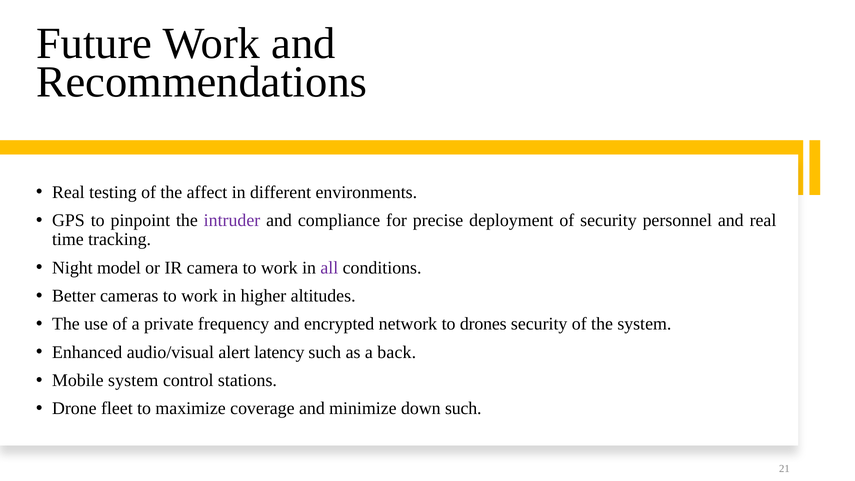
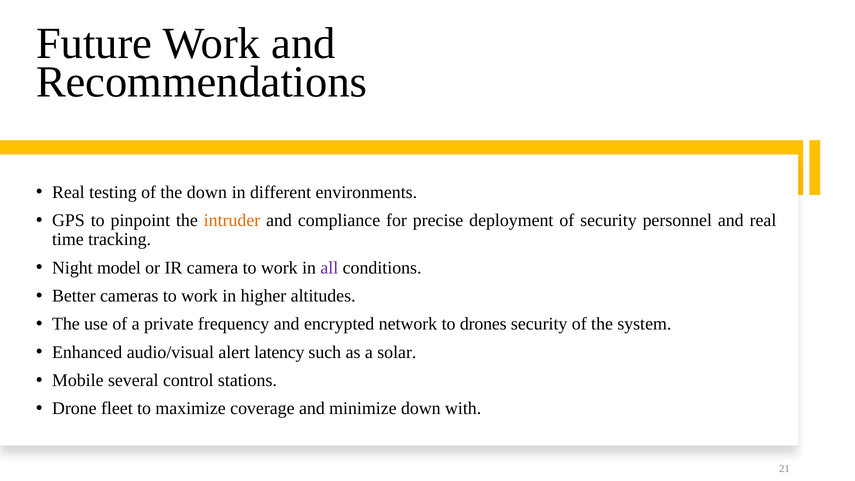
the affect: affect -> down (207, 192)
intruder colour: purple -> orange (232, 220)
back: back -> solar (397, 352)
Mobile system: system -> several (133, 380)
down such: such -> with (463, 408)
